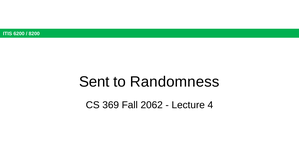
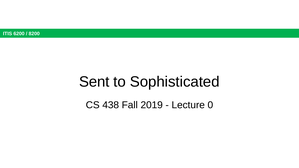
Randomness: Randomness -> Sophisticated (175, 82)
369: 369 -> 438 (111, 105)
2062: 2062 -> 2019 (152, 105)
4: 4 -> 0 (210, 105)
